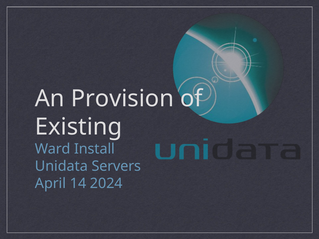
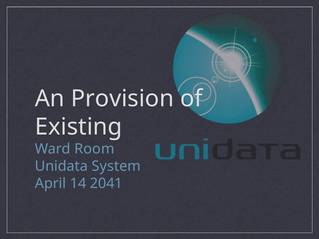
Install: Install -> Room (94, 149)
Servers: Servers -> System (116, 166)
2024: 2024 -> 2041 (106, 184)
